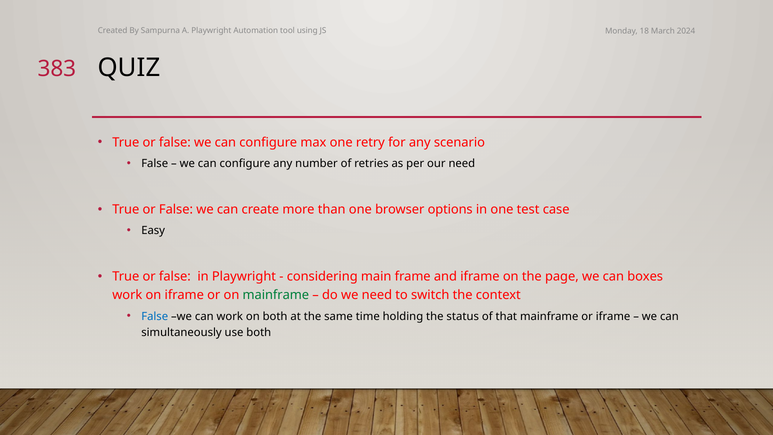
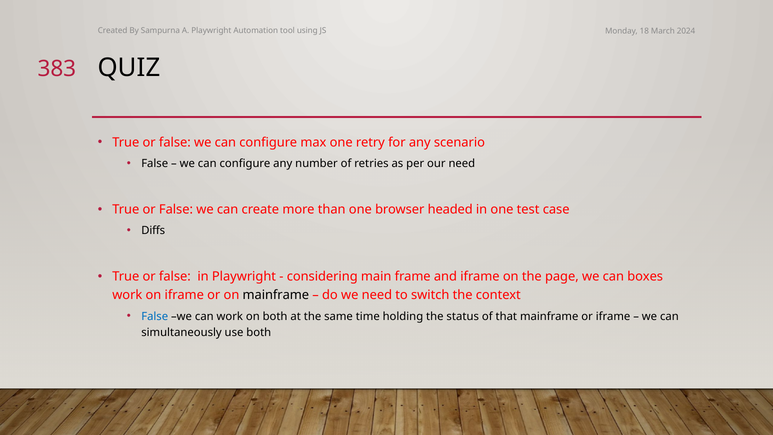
options: options -> headed (450, 209)
Easy: Easy -> Diffs (153, 231)
mainframe colour: green -> black (276, 295)
